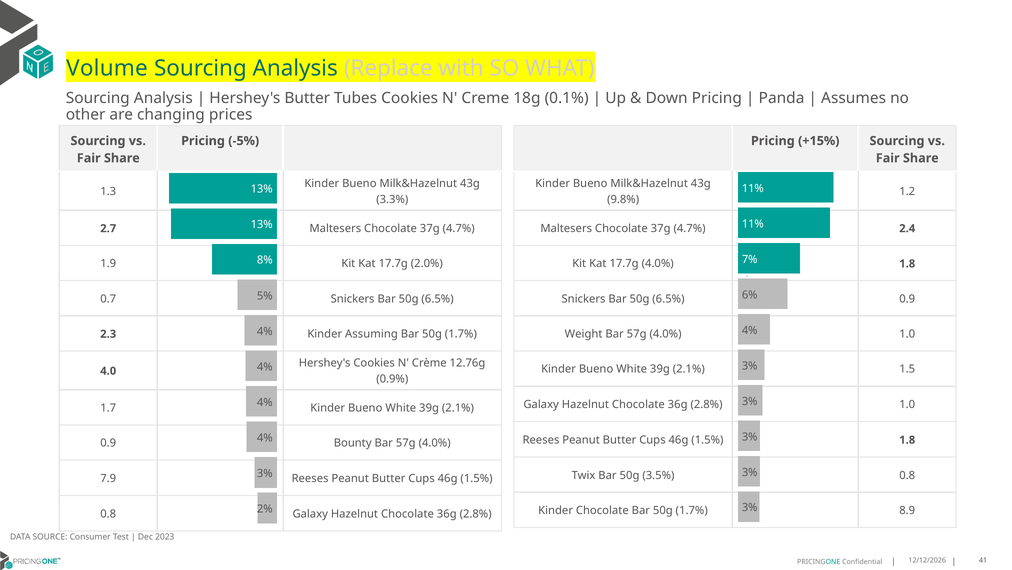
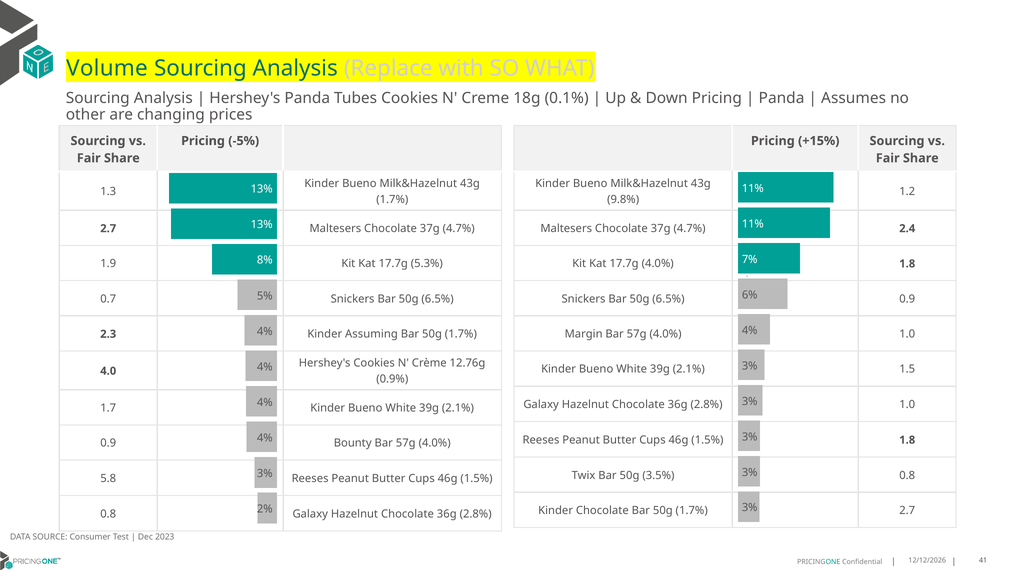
Hershey's Butter: Butter -> Panda (307, 98)
3.3%: 3.3% -> 1.7% (392, 199)
2.0%: 2.0% -> 5.3% (427, 263)
Weight: Weight -> Margin (584, 334)
7.9: 7.9 -> 5.8 (108, 478)
50g 1.7% 8.9: 8.9 -> 2.7 (907, 510)
